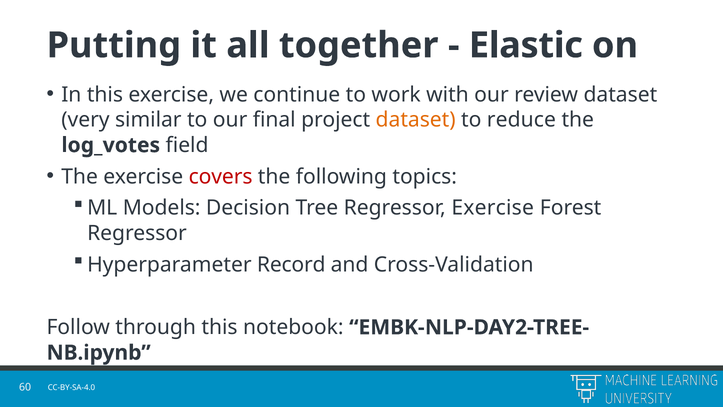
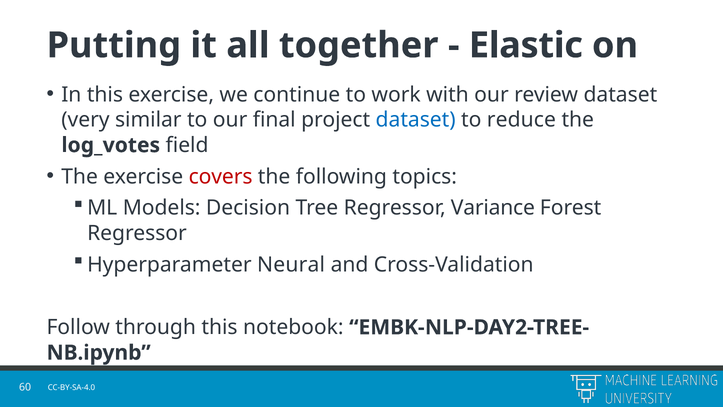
dataset colour: orange -> blue (416, 120)
Regressor Exercise: Exercise -> Variance (493, 208)
Record: Record -> Neural (291, 265)
